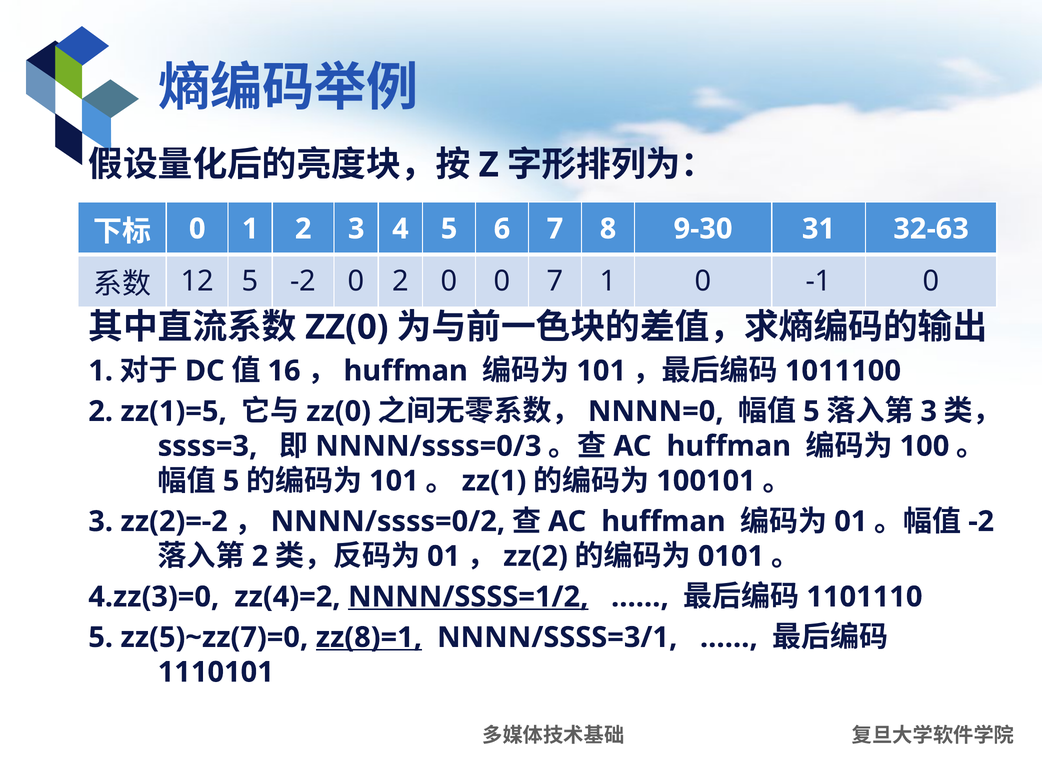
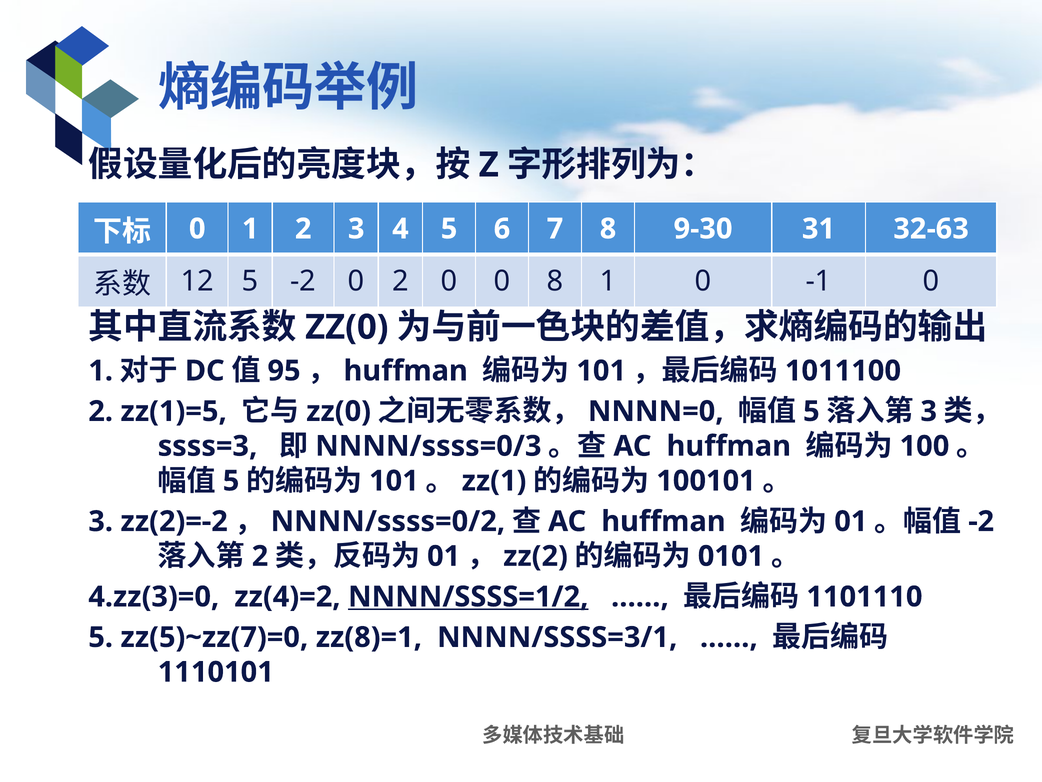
0 7: 7 -> 8 (555, 281)
16: 16 -> 95 (284, 371)
zz(8)=1 underline: present -> none (369, 637)
